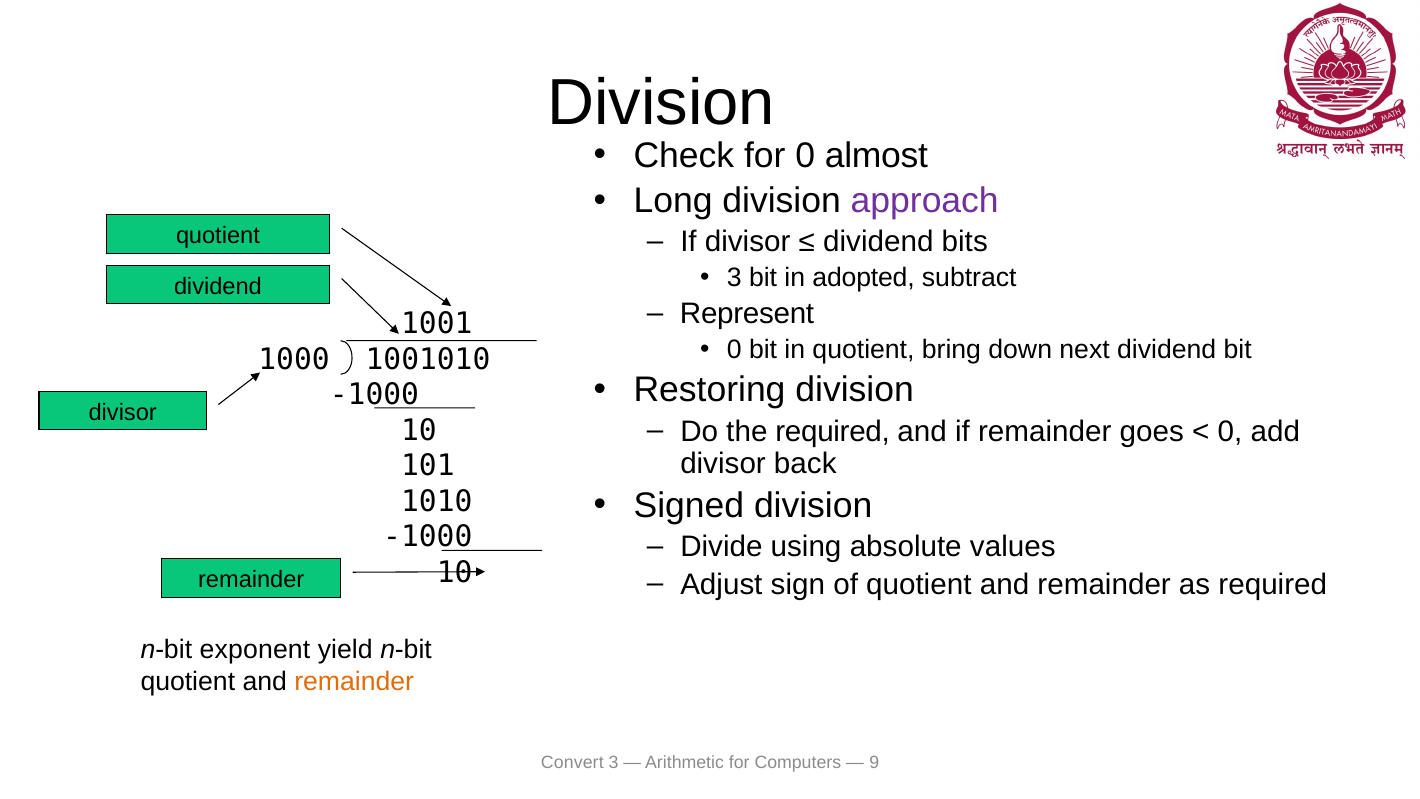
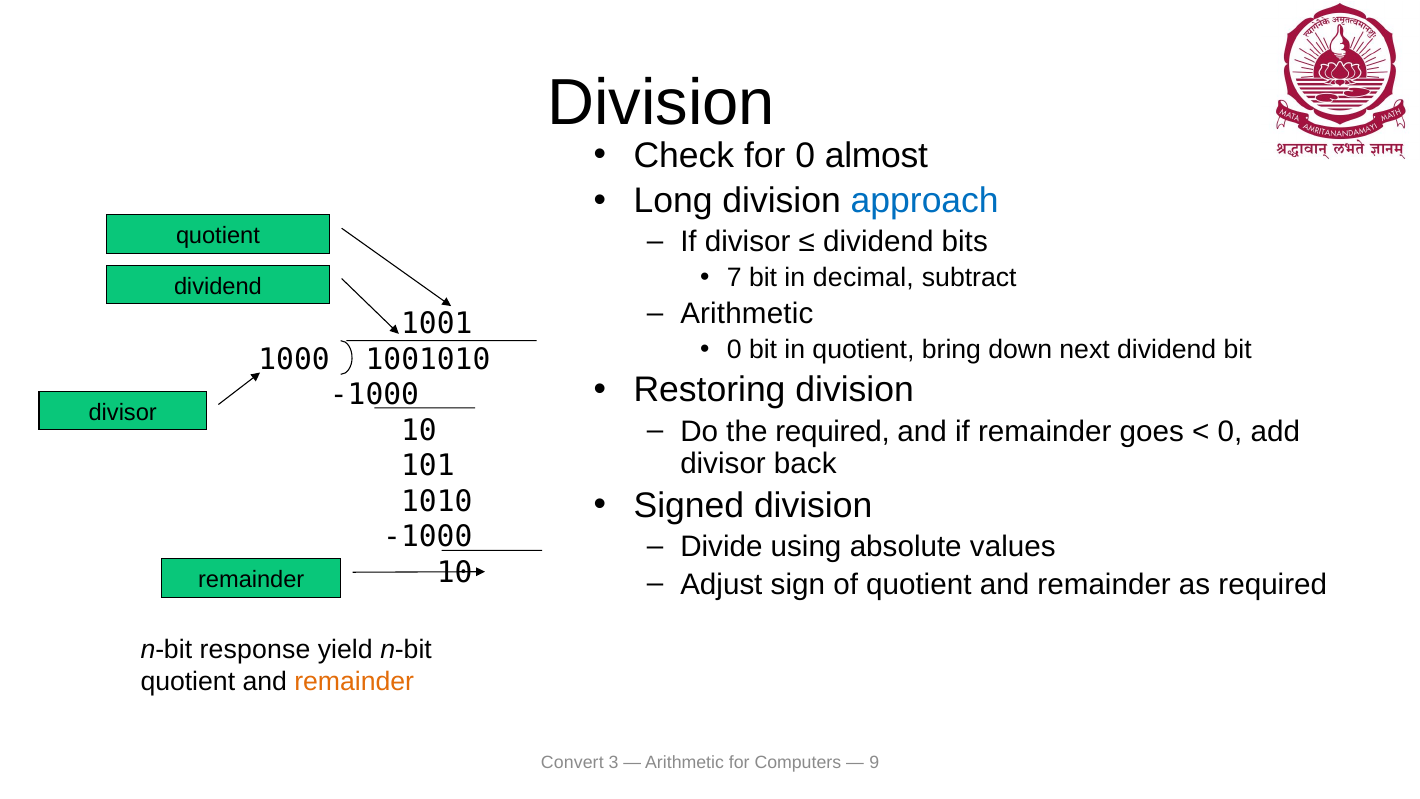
approach colour: purple -> blue (925, 201)
3: 3 -> 7 (734, 278)
adopted: adopted -> decimal (863, 278)
Represent: Represent -> Arithmetic (747, 314)
exponent: exponent -> response (255, 649)
